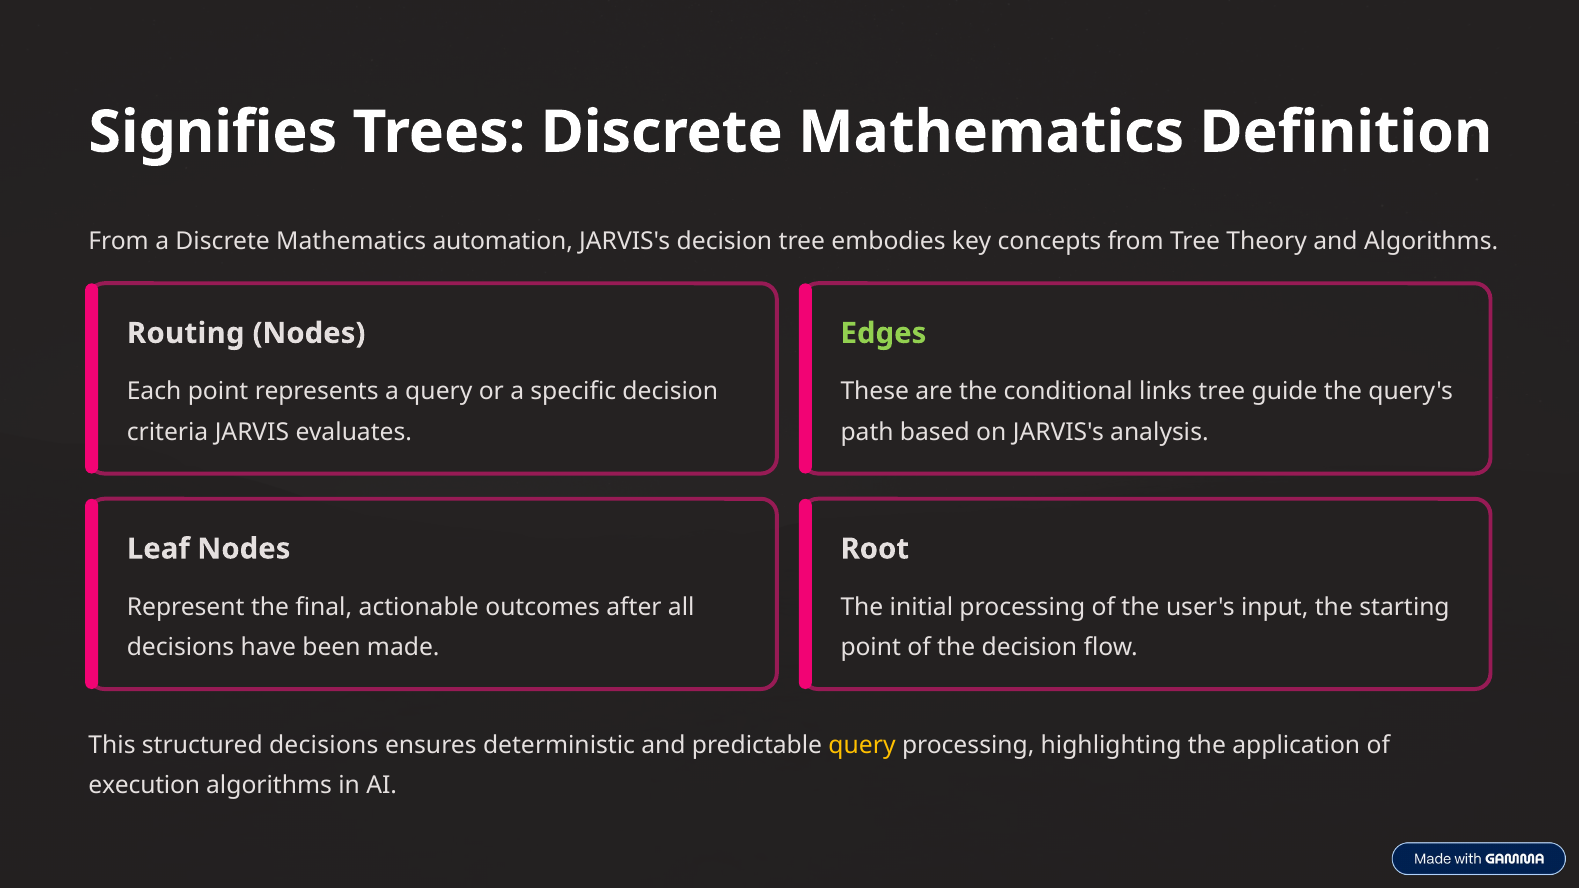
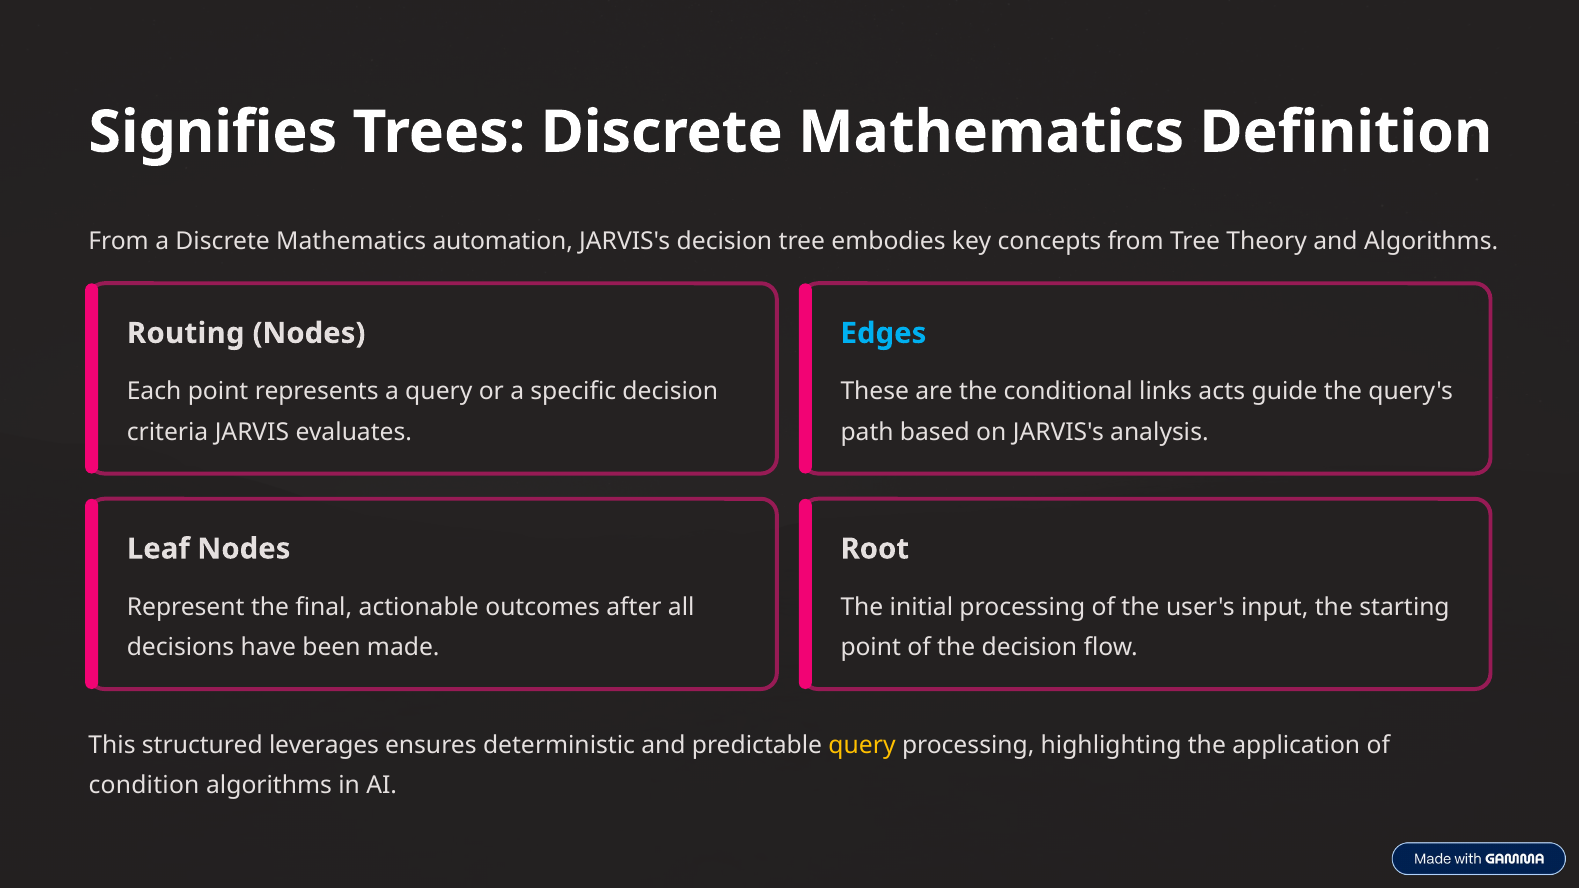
Edges colour: light green -> light blue (883, 333)
links tree: tree -> acts (1222, 392)
structured decisions: decisions -> leverages (324, 745)
execution: execution -> condition (144, 785)
